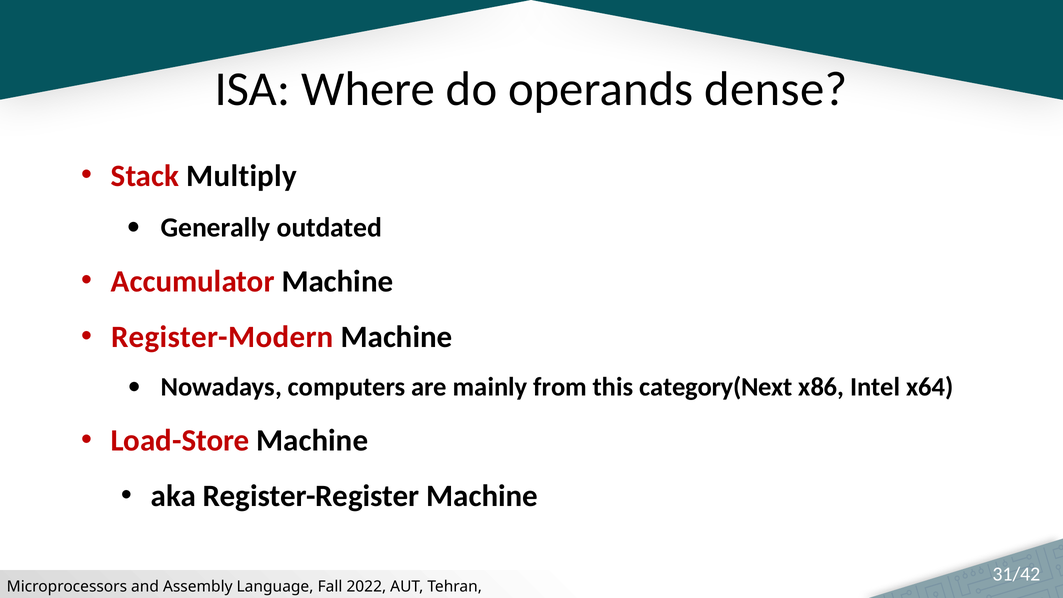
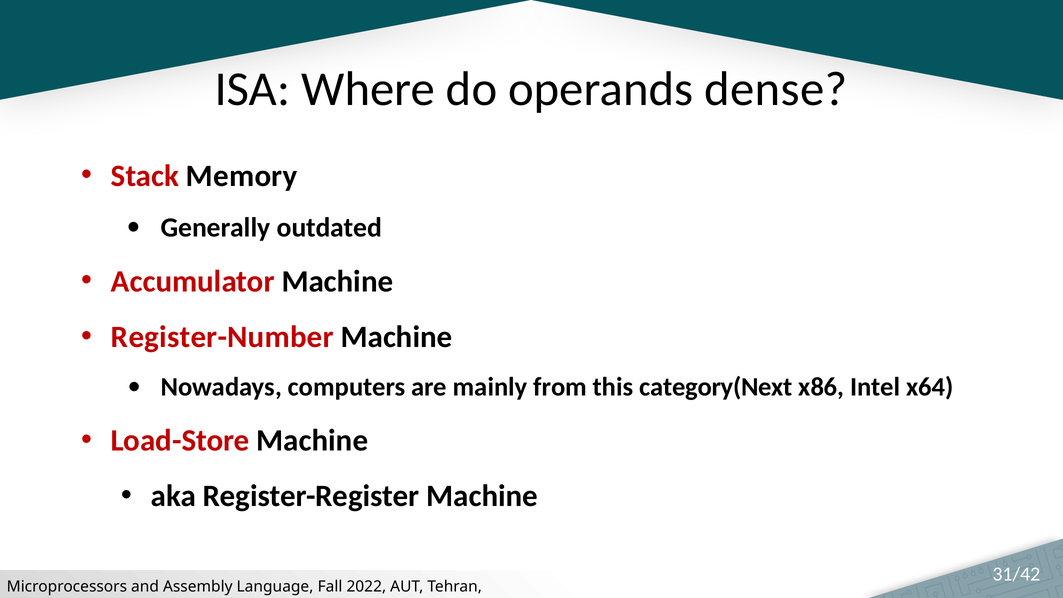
Multiply: Multiply -> Memory (242, 176)
Register-Modern: Register-Modern -> Register-Number (222, 337)
